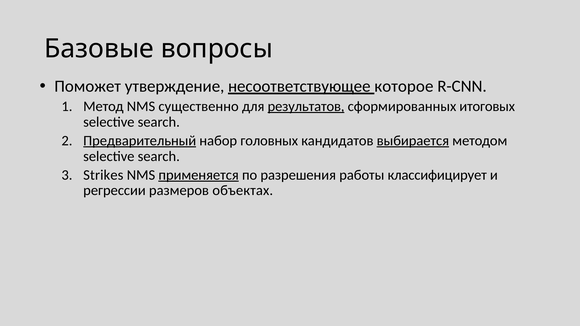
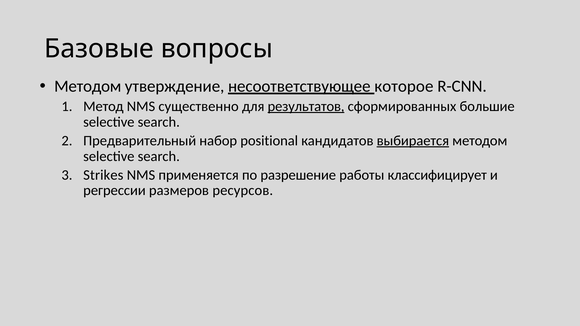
Поможет: Поможет -> Методом (88, 86)
итоговых: итоговых -> большие (487, 106)
Предварительный underline: present -> none (140, 141)
головных: головных -> positional (269, 141)
применяется underline: present -> none (199, 175)
разрешения: разрешения -> разрешение (298, 175)
объектах: объектах -> ресурсов (243, 191)
